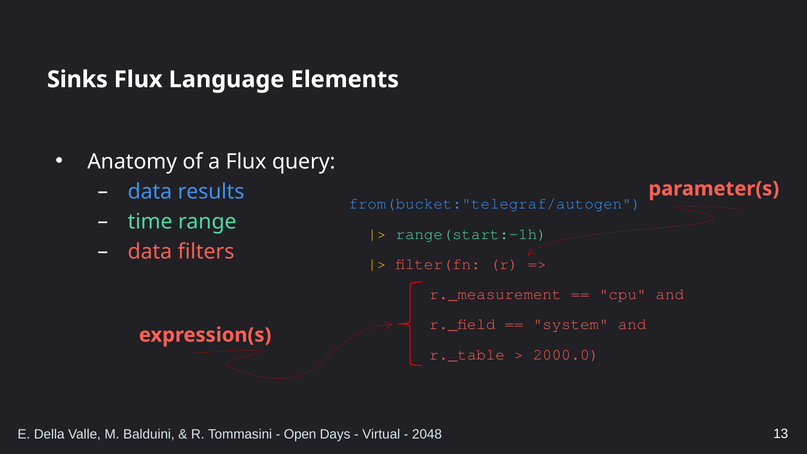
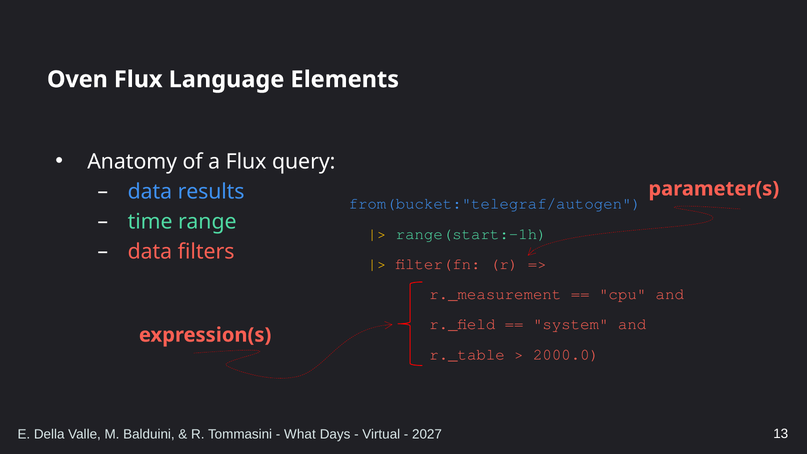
Sinks: Sinks -> Oven (77, 79)
Open: Open -> What (300, 434)
2048: 2048 -> 2027 (427, 434)
